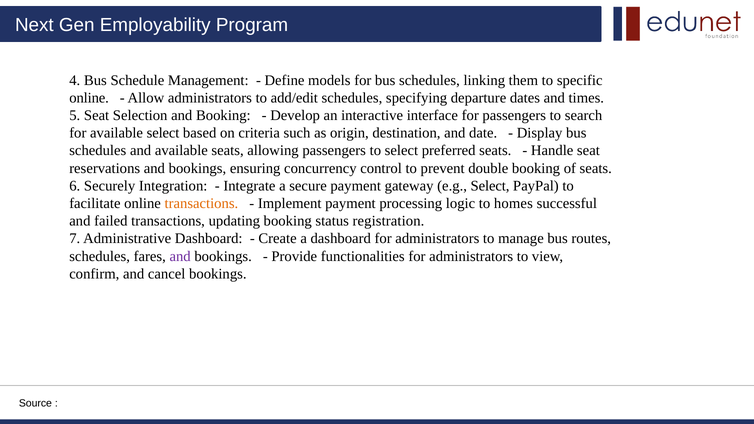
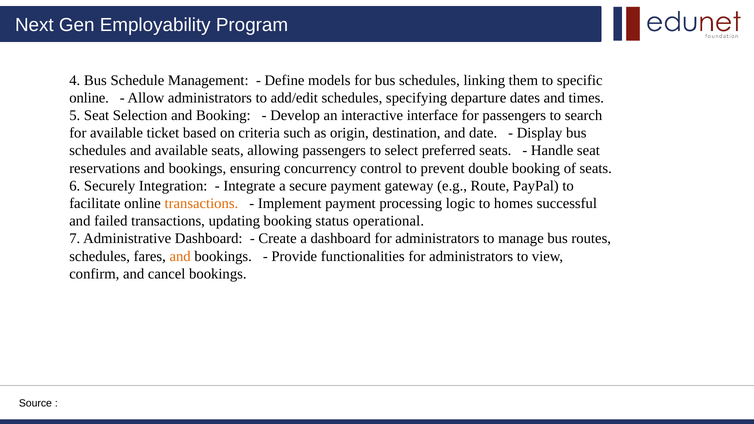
available select: select -> ticket (163, 133)
e.g Select: Select -> Route (490, 186)
registration: registration -> operational (388, 221)
and colour: purple -> orange (180, 256)
